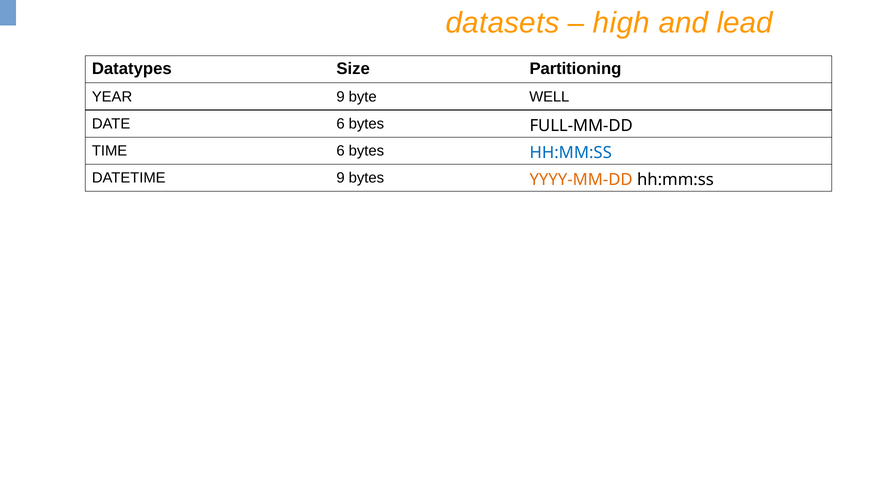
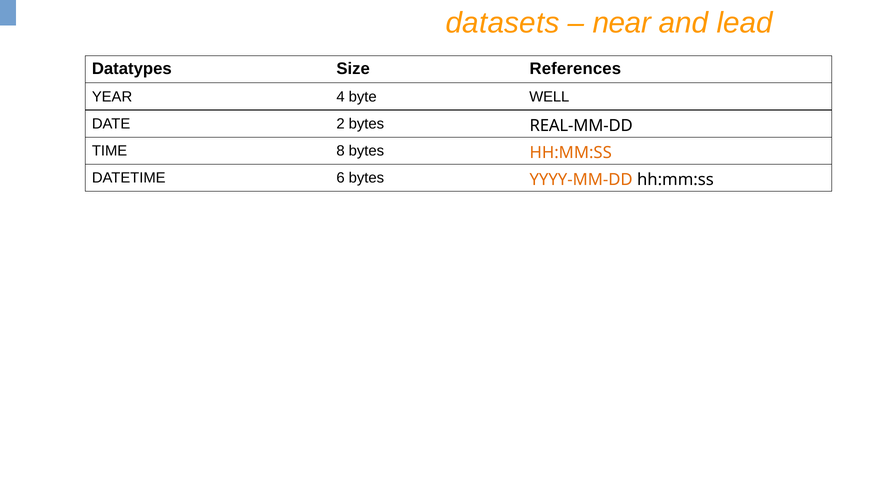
high: high -> near (622, 23)
Partitioning: Partitioning -> References (575, 69)
YEAR 9: 9 -> 4 (341, 97)
DATE 6: 6 -> 2 (341, 124)
FULL-MM-DD: FULL-MM-DD -> REAL-MM-DD (581, 126)
TIME 6: 6 -> 8 (341, 151)
HH:MM:SS colour: blue -> orange (571, 153)
DATETIME 9: 9 -> 6 (341, 178)
